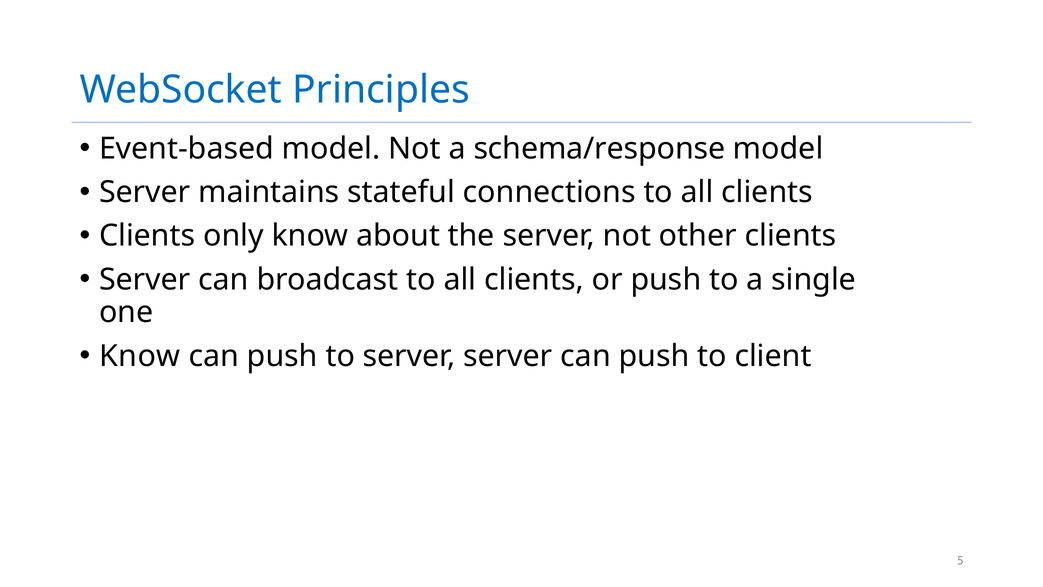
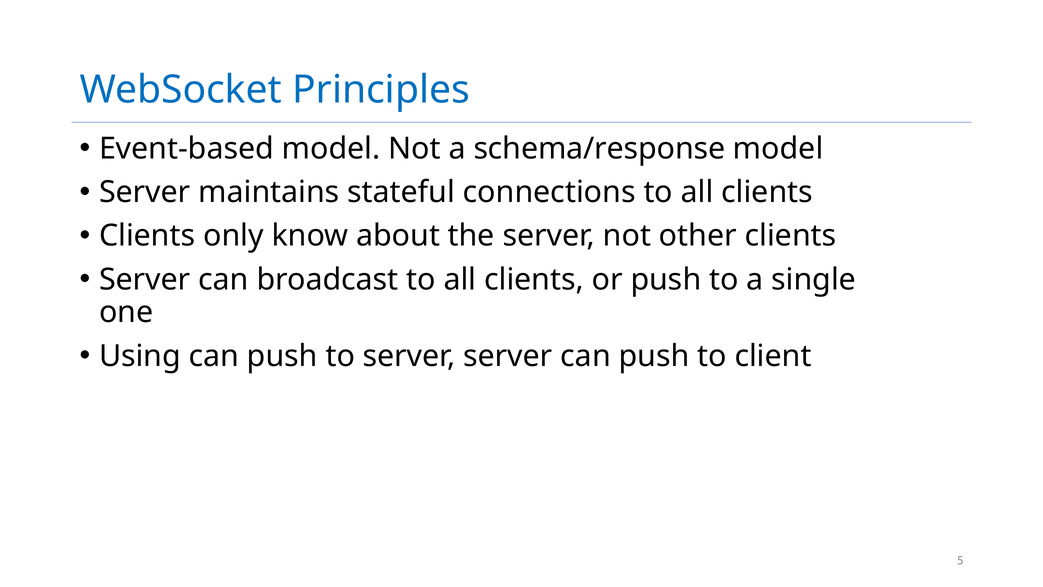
Know: Know -> Using (140, 356)
